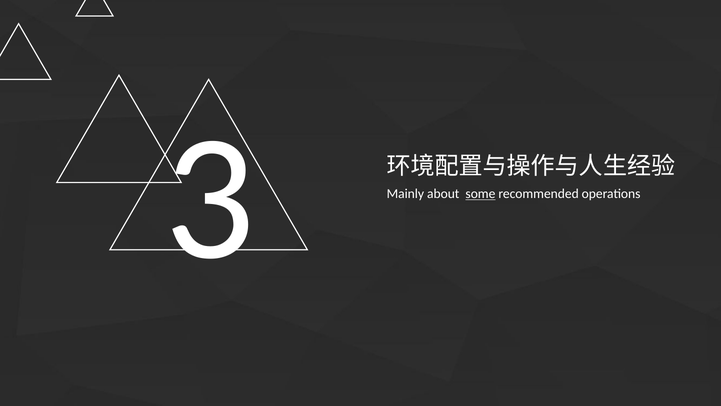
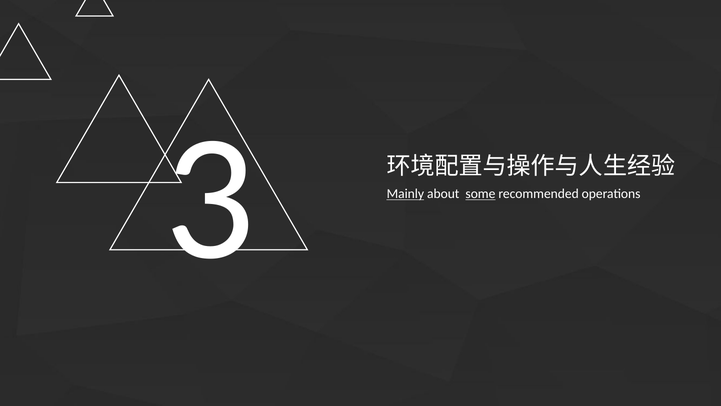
Mainly underline: none -> present (405, 194)
